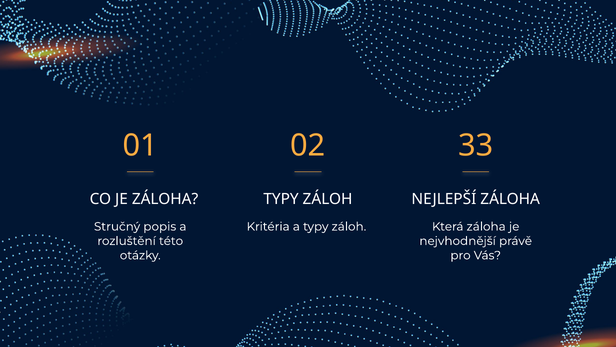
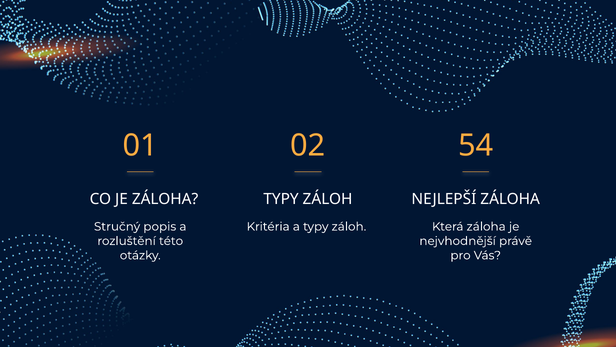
33: 33 -> 54 (476, 146)
